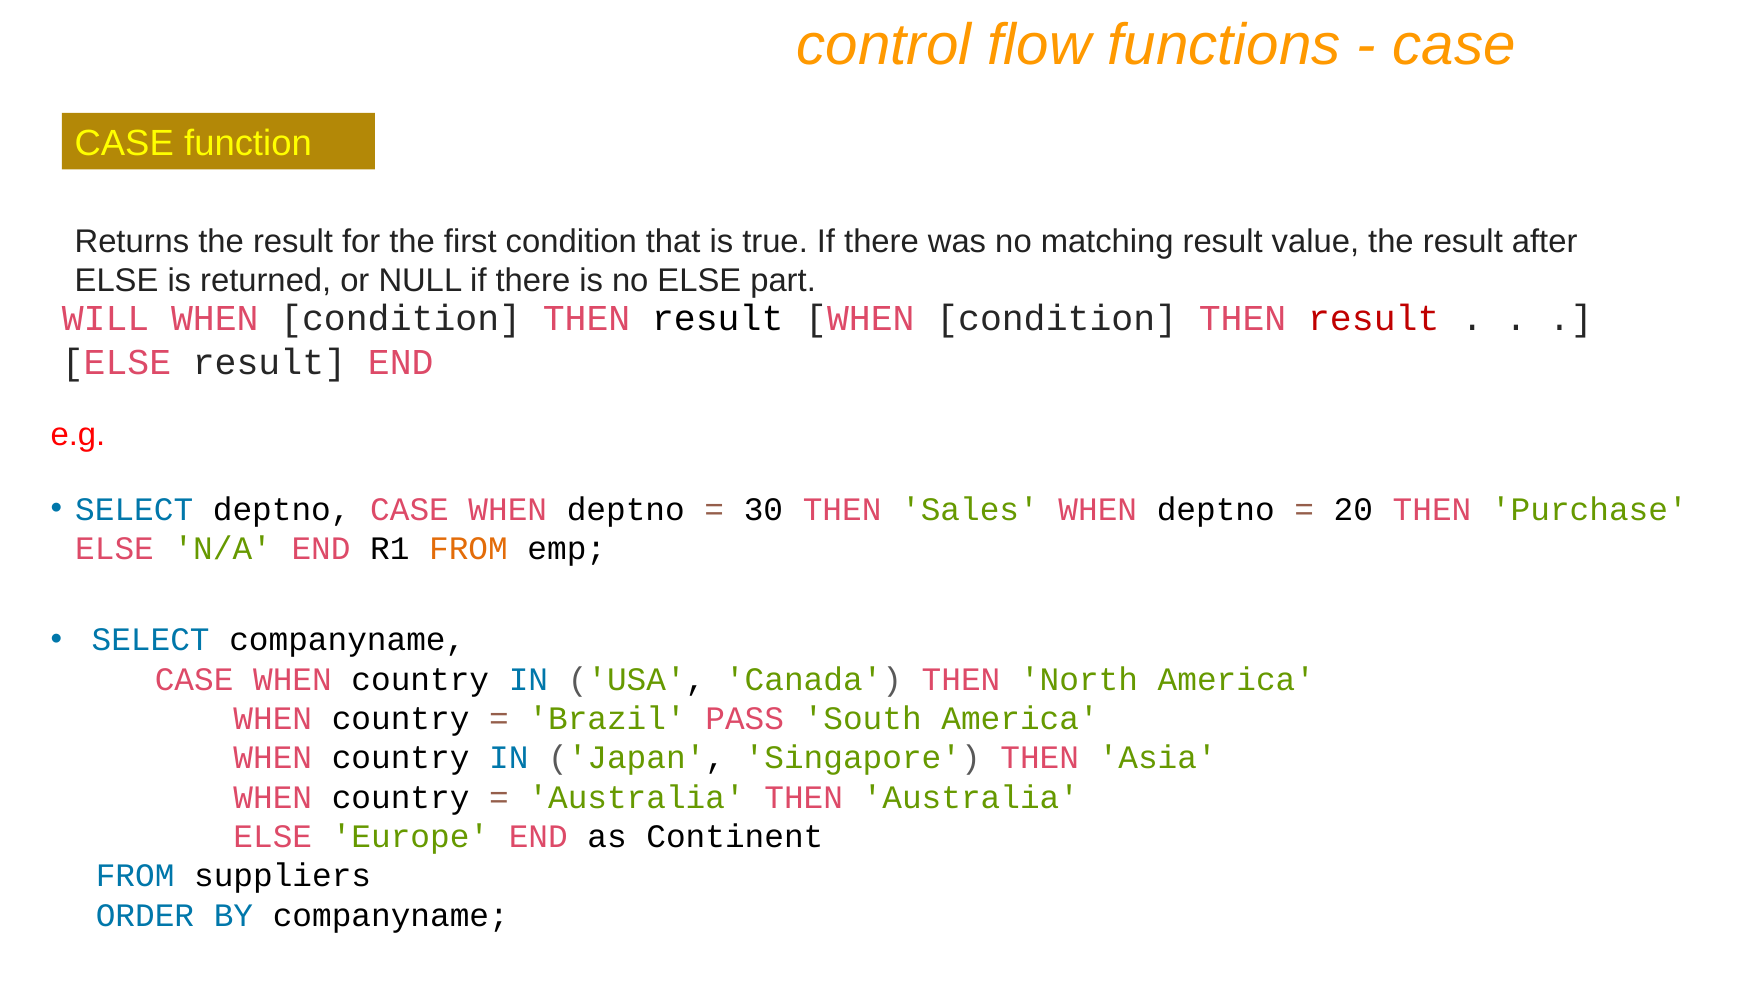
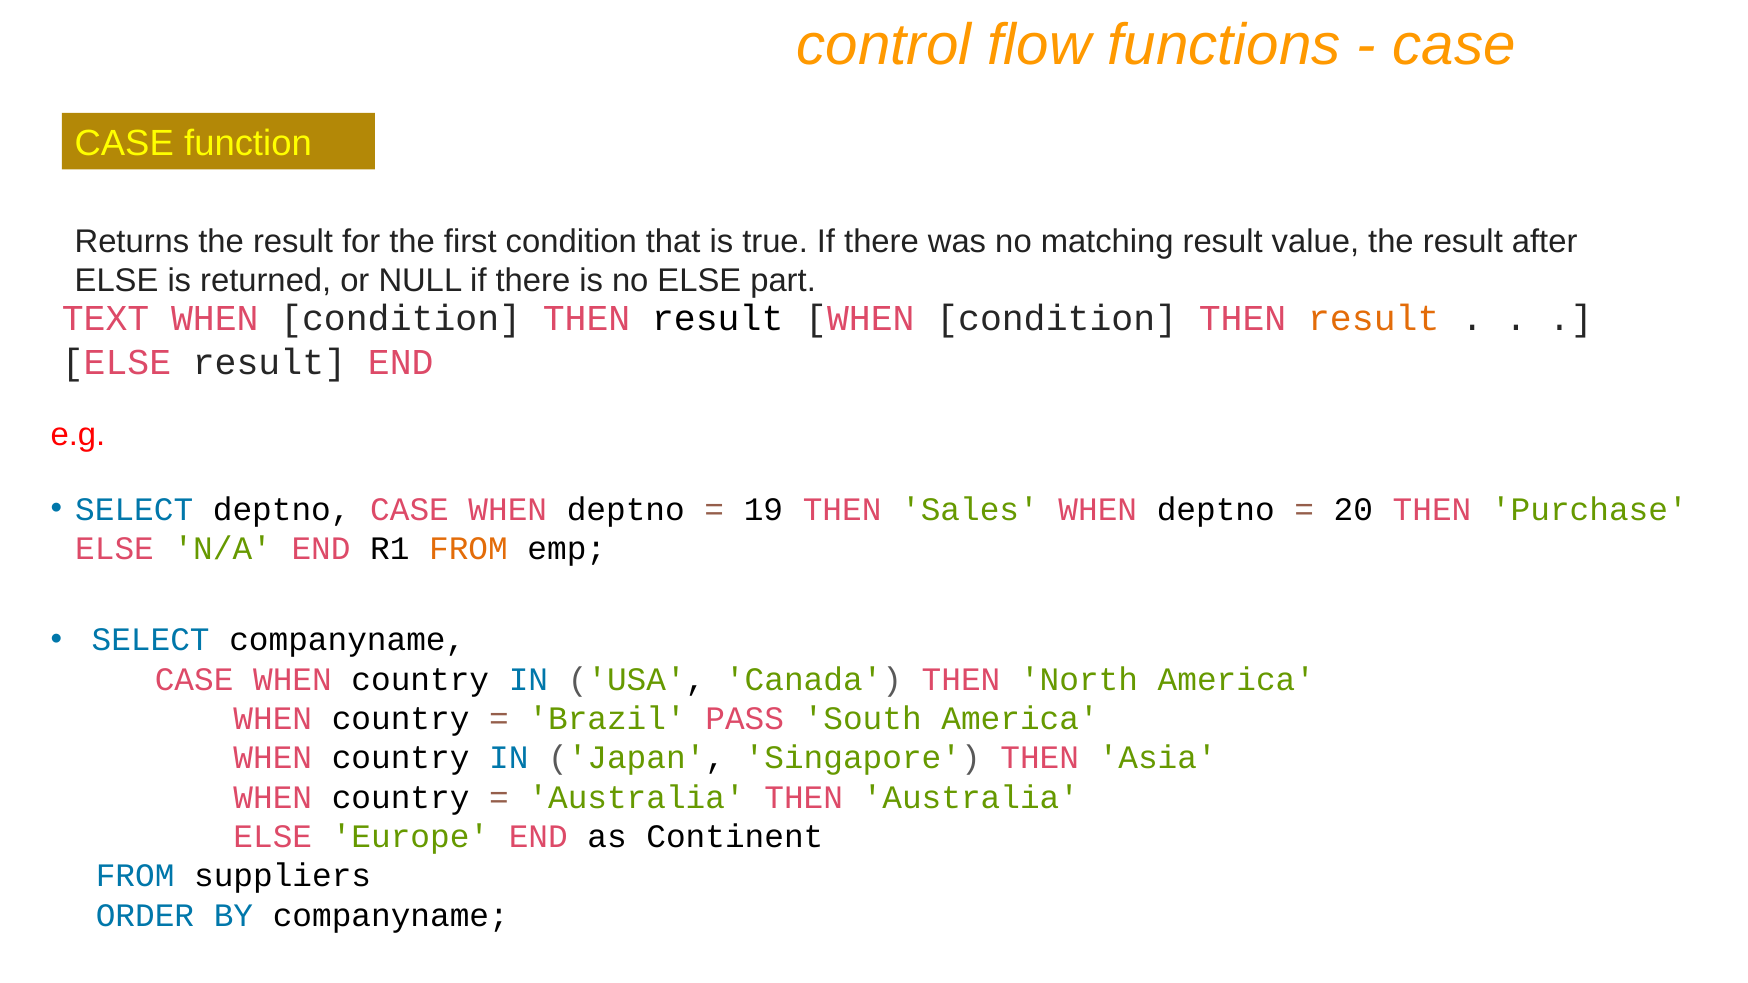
WILL: WILL -> TEXT (106, 319)
result colour: red -> orange (1374, 319)
30: 30 -> 19 (763, 509)
